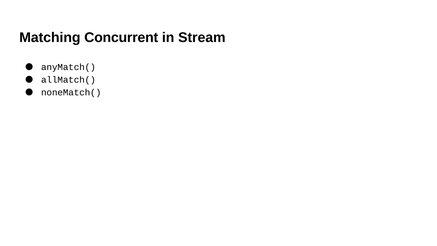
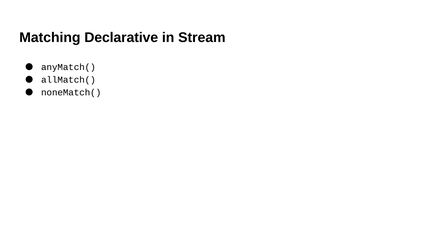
Concurrent: Concurrent -> Declarative (121, 38)
